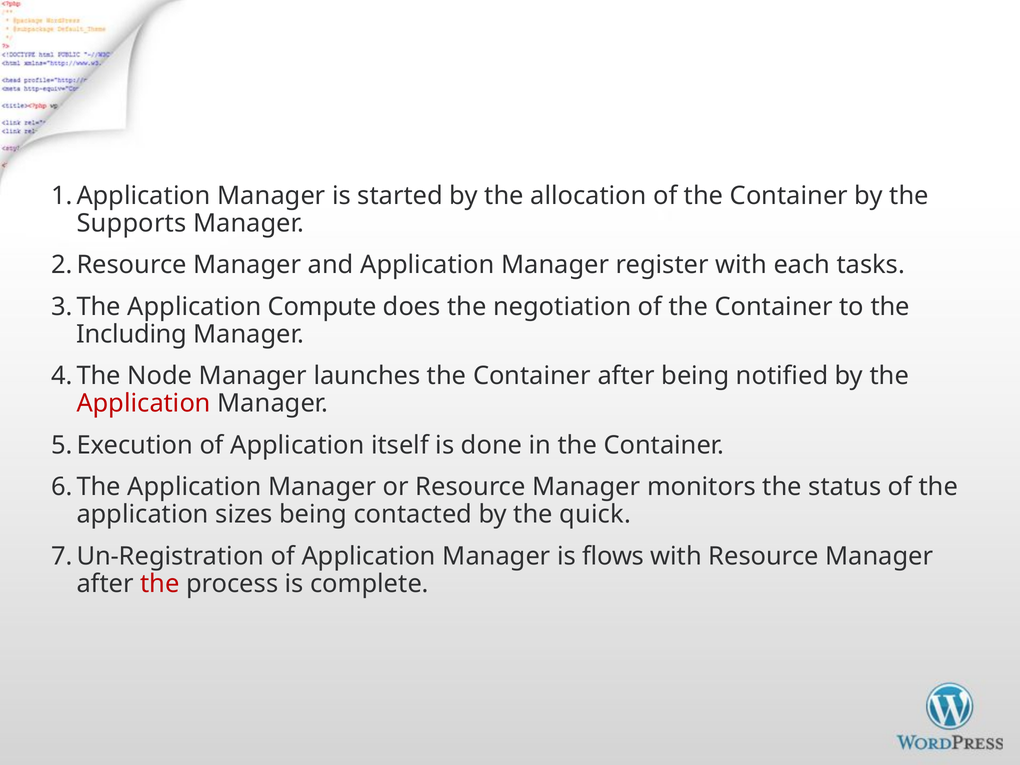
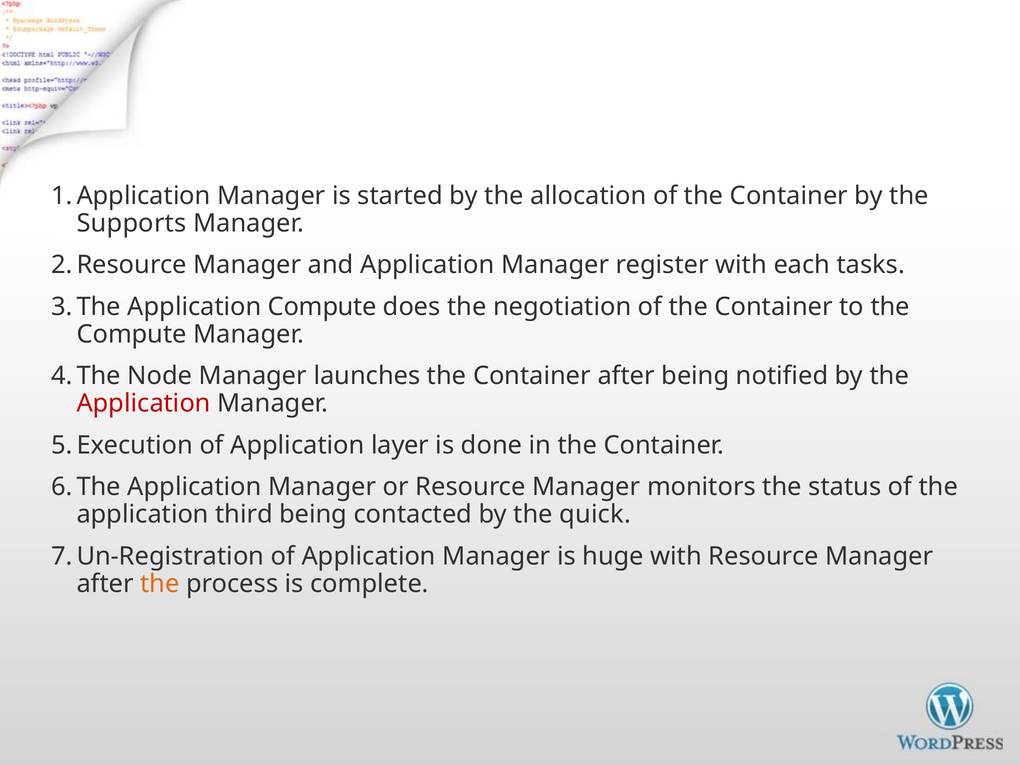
Including: Including -> Compute (132, 334)
itself: itself -> layer (400, 445)
sizes: sizes -> third (244, 514)
flows: flows -> huge (613, 556)
the colour: red -> orange (160, 584)
